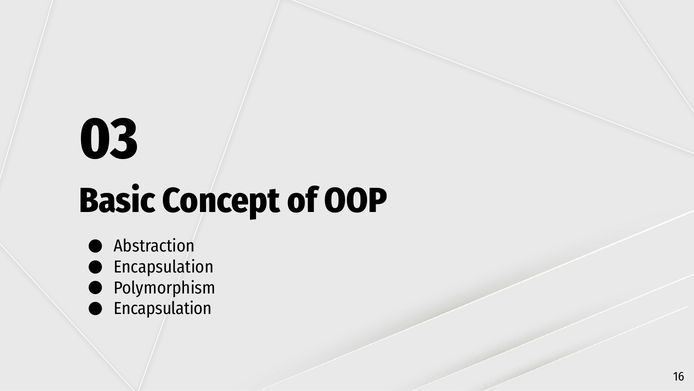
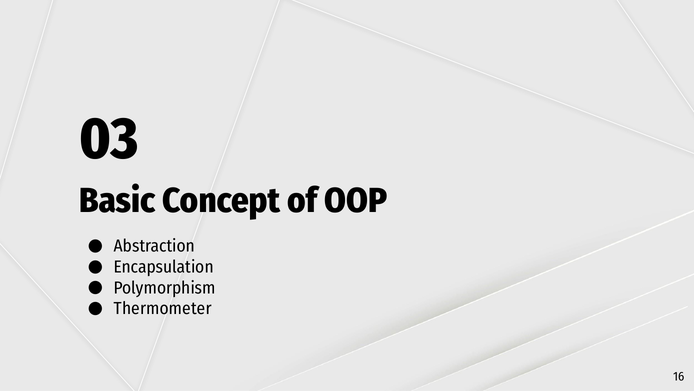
Encapsulation: Encapsulation -> Thermometer (163, 308)
